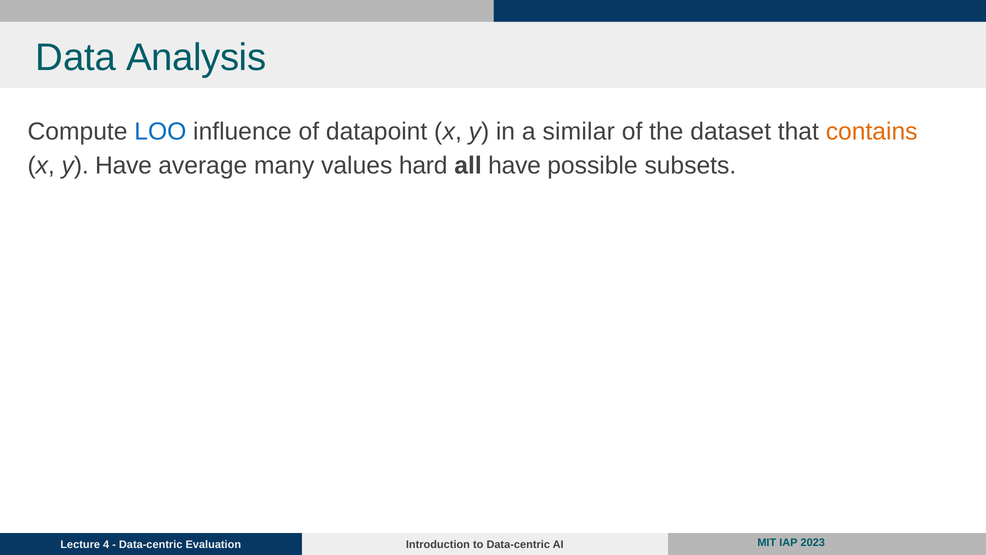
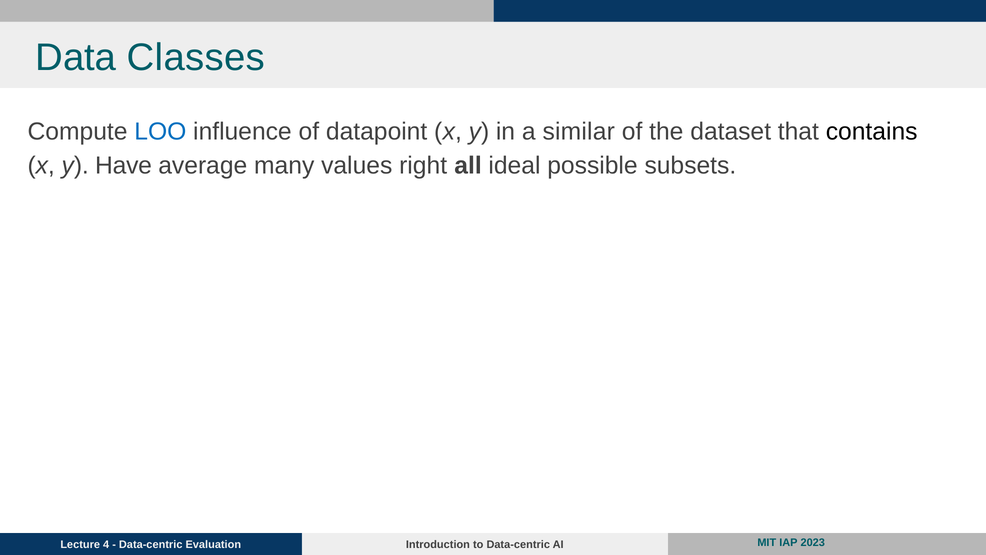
Analysis: Analysis -> Classes (196, 57)
contains colour: orange -> black (872, 132)
hard: hard -> right (423, 166)
all have: have -> ideal (514, 166)
